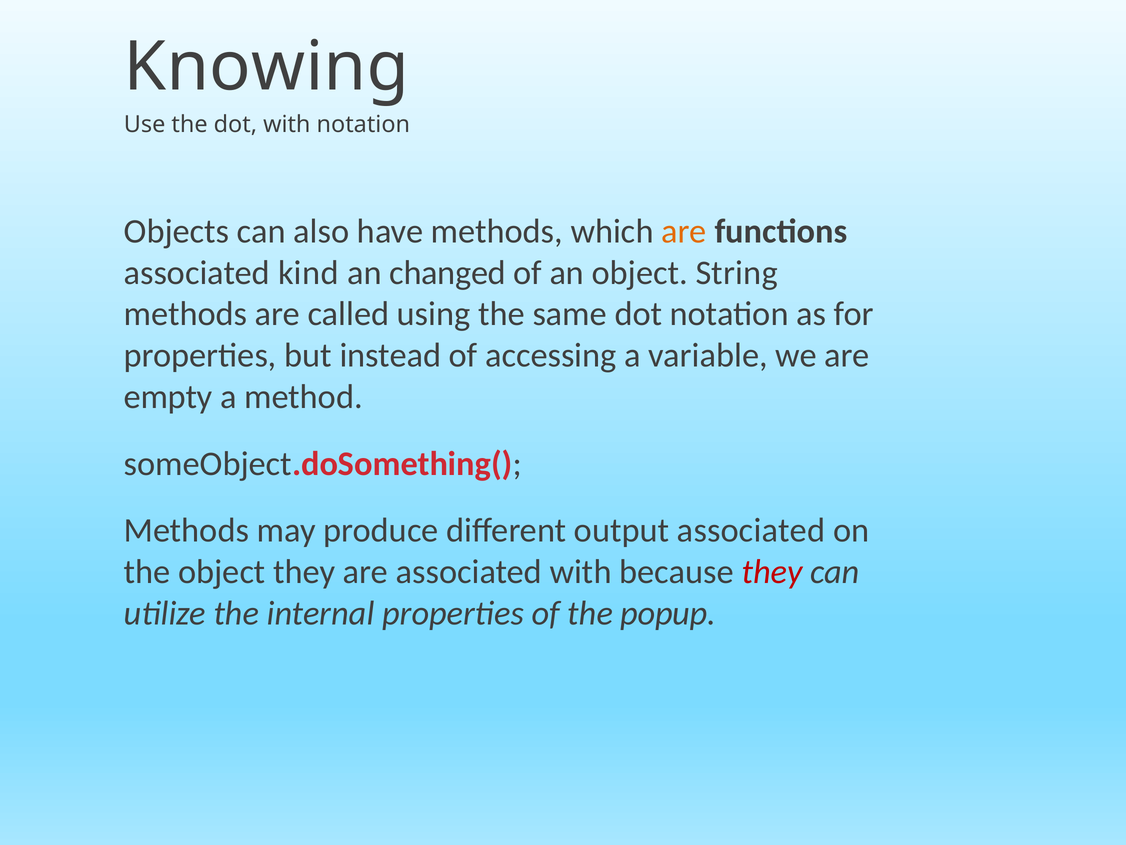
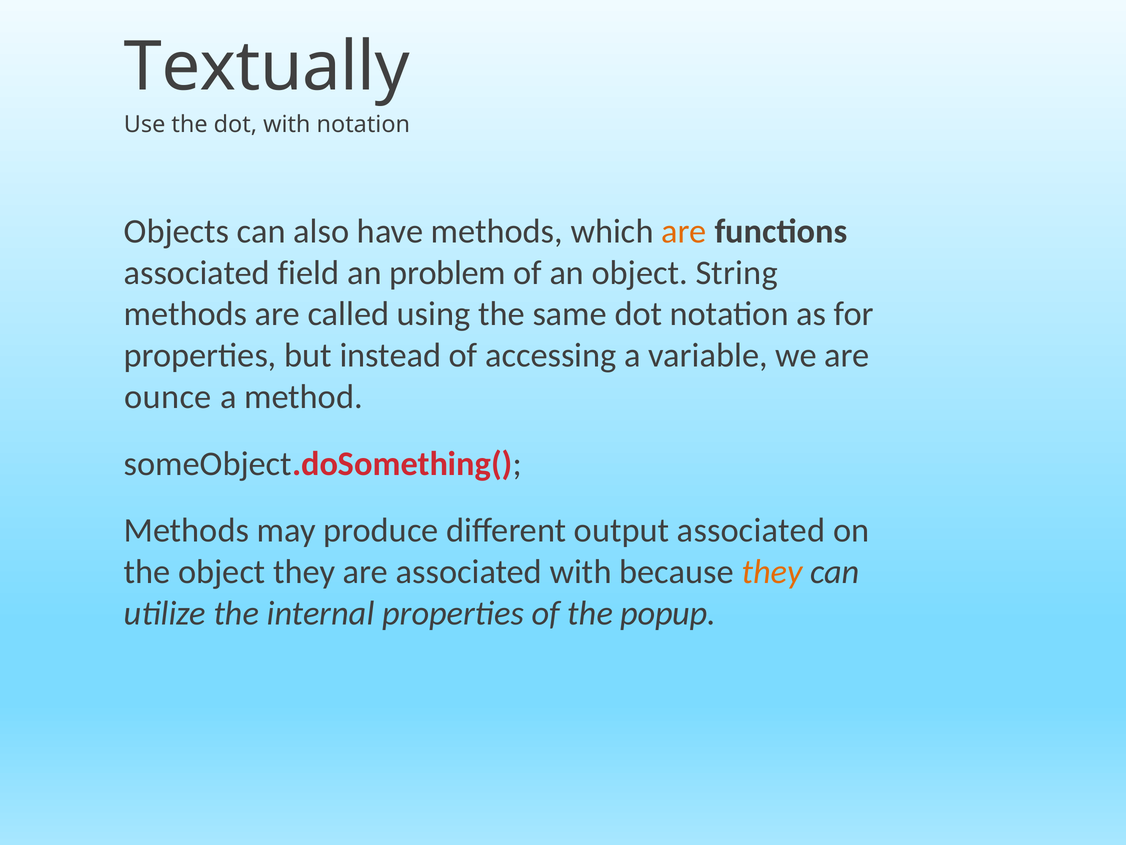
Knowing: Knowing -> Textually (267, 67)
kind: kind -> field (308, 273)
changed: changed -> problem (448, 273)
empty: empty -> ounce (168, 396)
they colour: red -> orange (772, 572)
